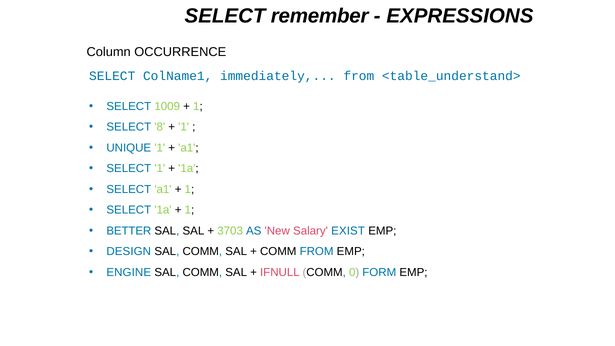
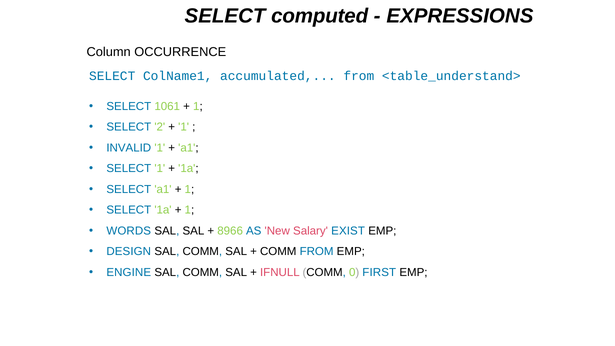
remember: remember -> computed (320, 16)
immediately: immediately -> accumulated (278, 76)
1009: 1009 -> 1061 (167, 106)
8: 8 -> 2 (160, 127)
UNIQUE: UNIQUE -> INVALID (129, 148)
BETTER: BETTER -> WORDS (129, 231)
3703: 3703 -> 8966 (230, 231)
FORM: FORM -> FIRST (379, 272)
